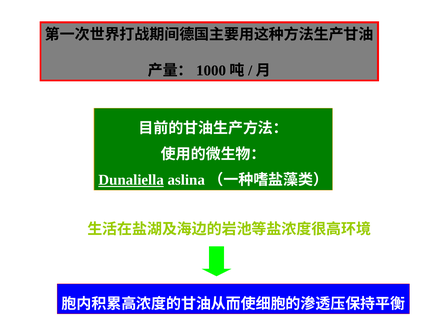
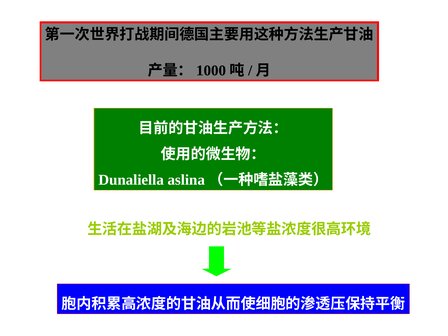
Dunaliella underline: present -> none (131, 180)
